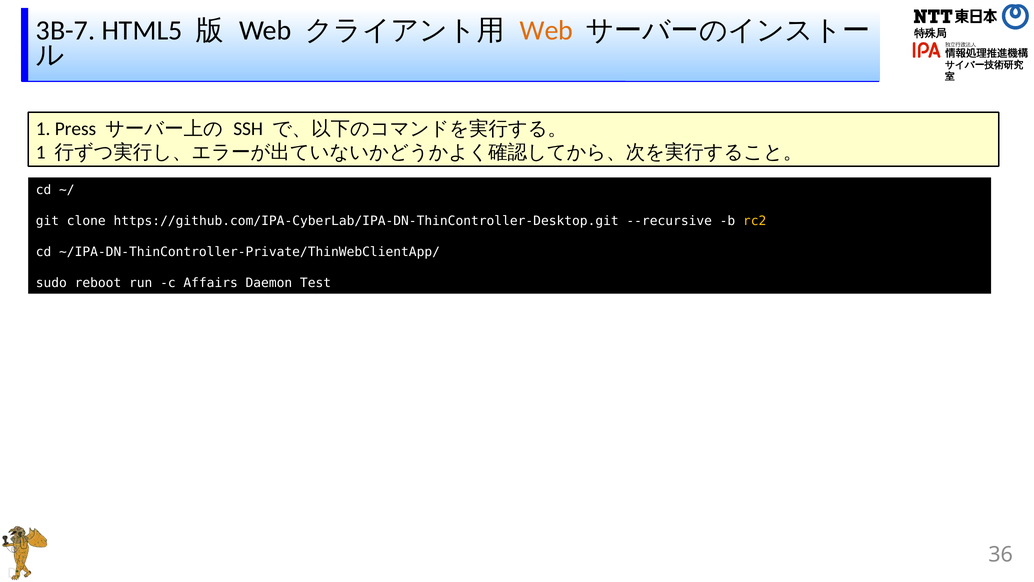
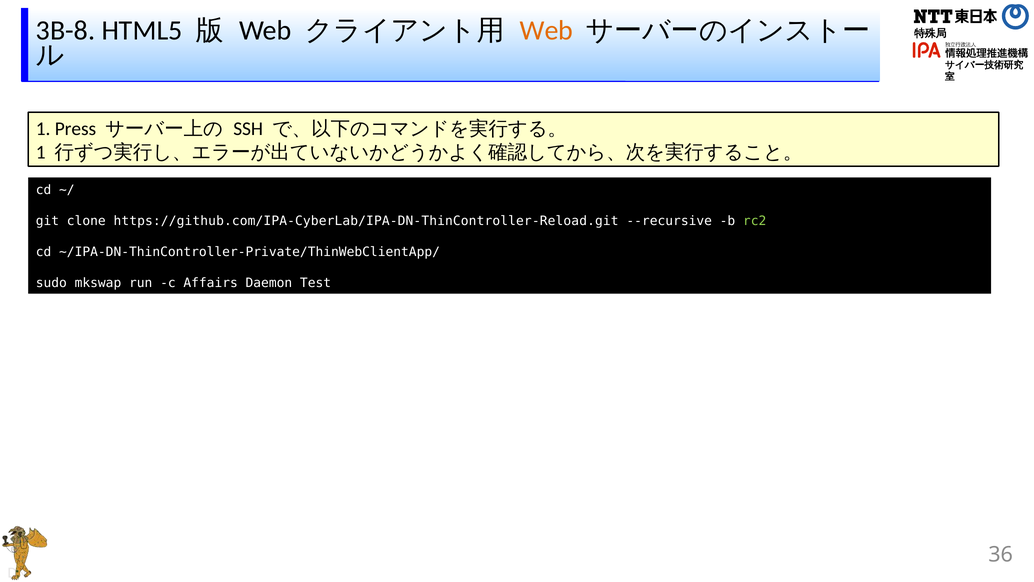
3B-7: 3B-7 -> 3B-8 (66, 31)
https://github.com/IPA-CyberLab/IPA-DN-ThinController-Desktop.git: https://github.com/IPA-CyberLab/IPA-DN-ThinController-Desktop.git -> https://github.com/IPA-CyberLab/IPA-DN-ThinController-Reload.git (366, 221)
rc2 colour: yellow -> light green (755, 221)
reboot: reboot -> mkswap (98, 283)
